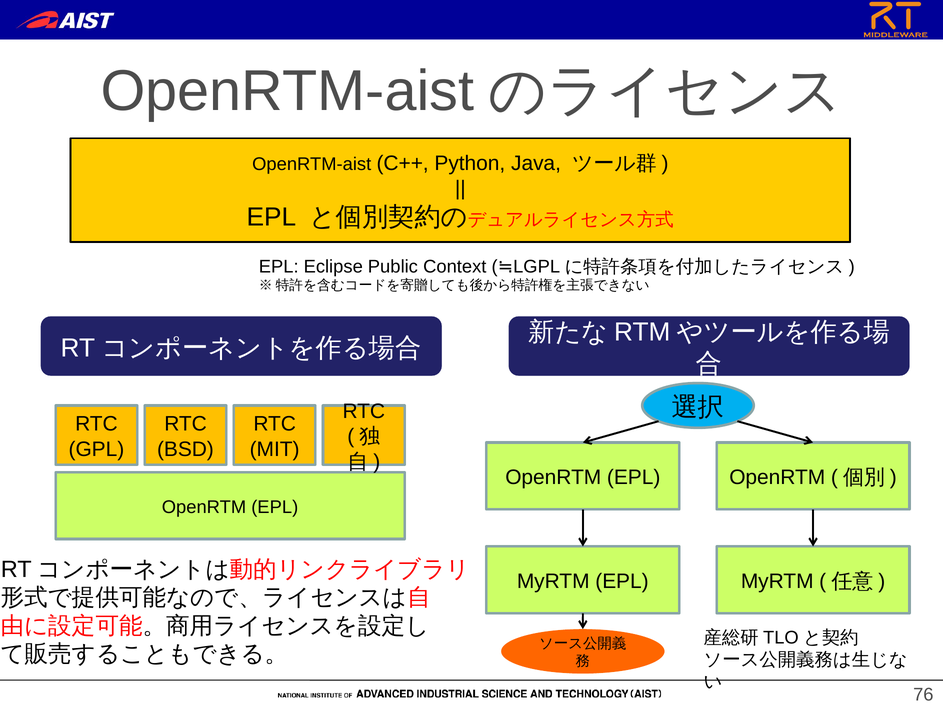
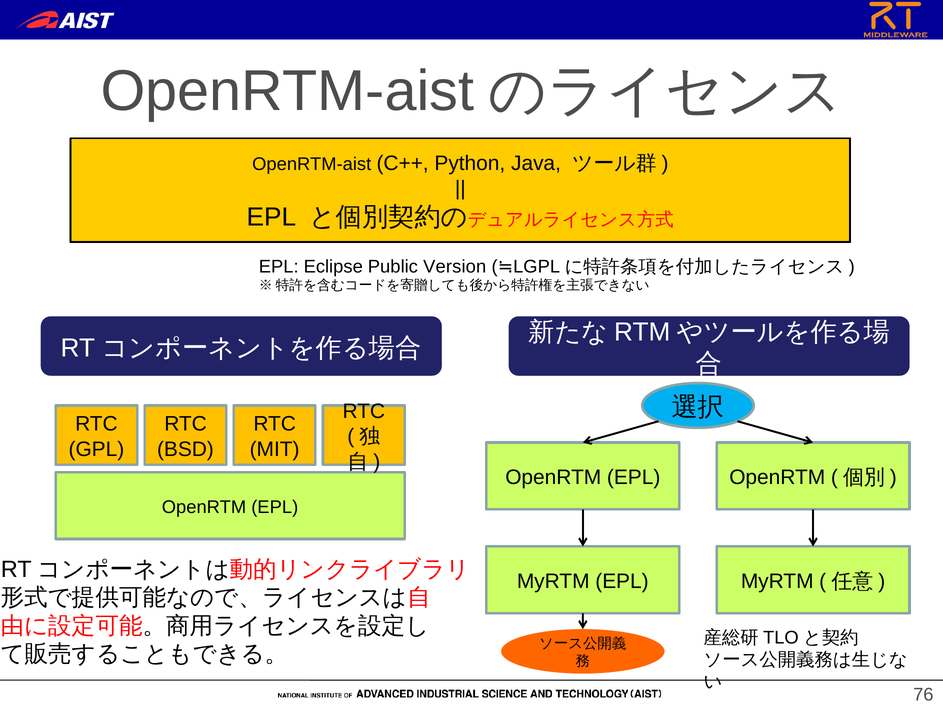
Context: Context -> Version (455, 267)
